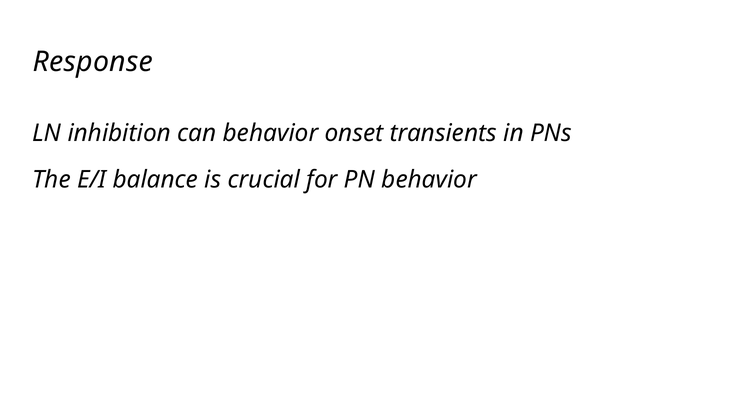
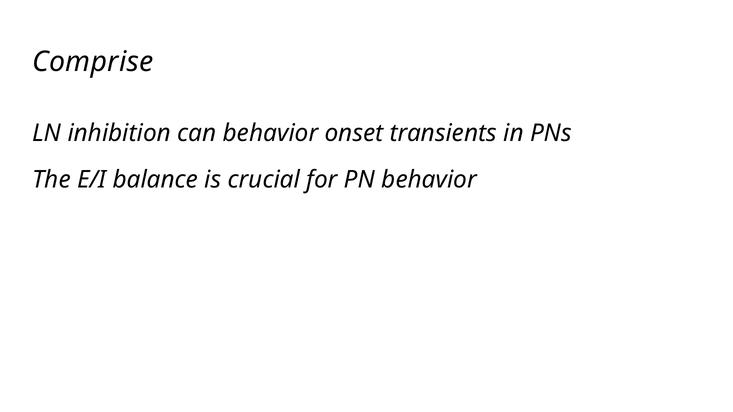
Response: Response -> Comprise (93, 62)
